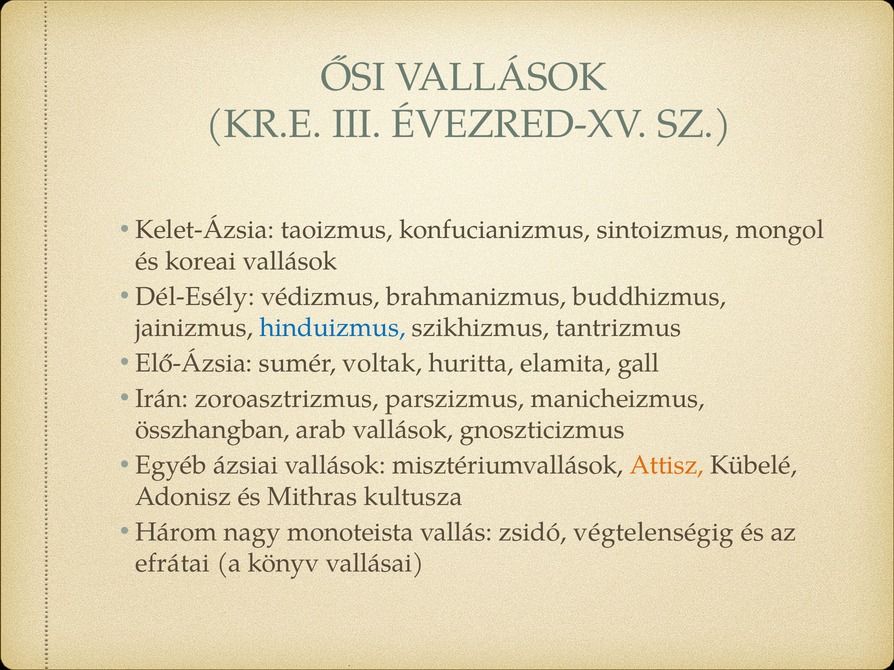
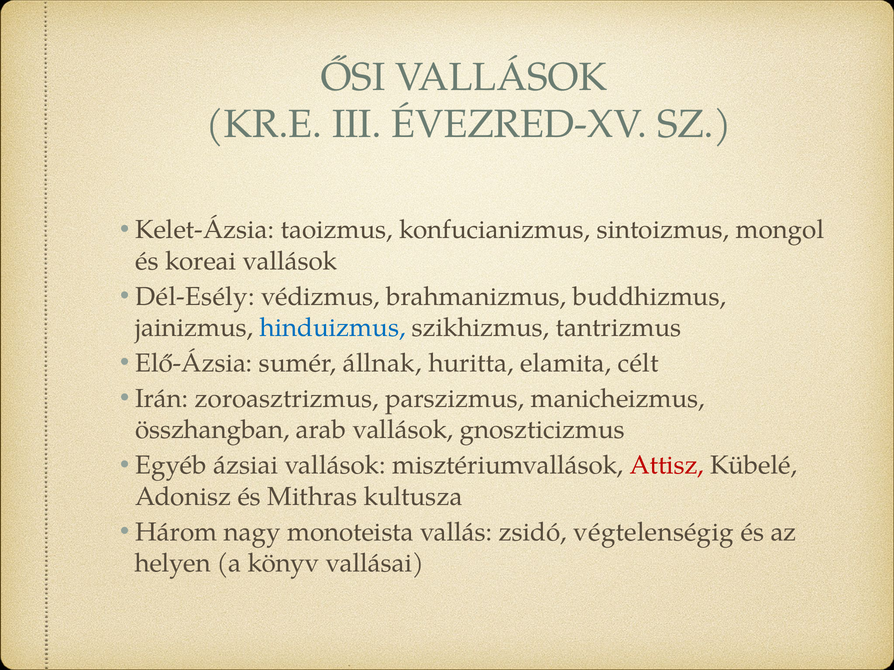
voltak: voltak -> állnak (382, 364)
gall: gall -> célt (638, 364)
Attisz colour: orange -> red (667, 466)
efrátai: efrátai -> helyen (173, 564)
